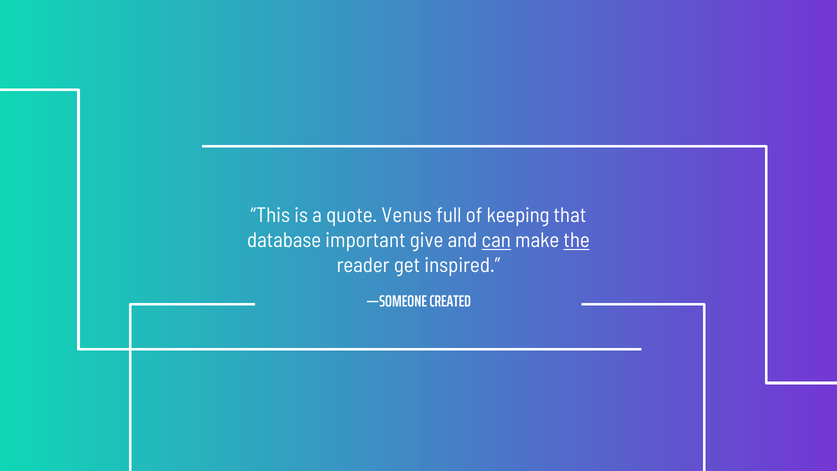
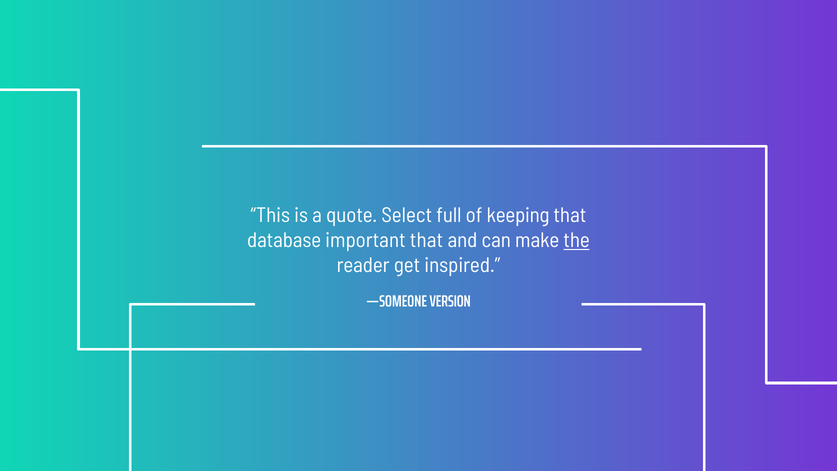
Venus: Venus -> Select (407, 215)
important give: give -> that (426, 240)
can underline: present -> none (496, 240)
CREATED: CREATED -> VERSION (450, 301)
